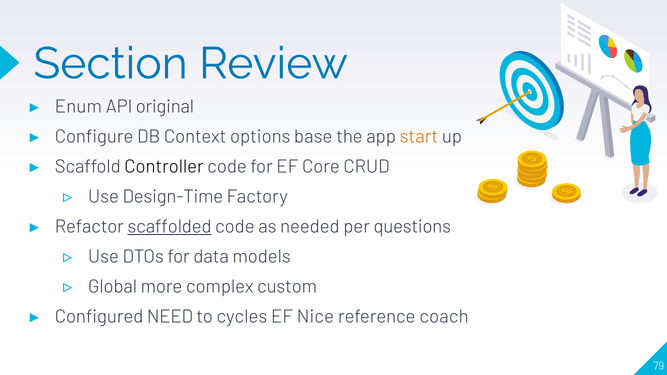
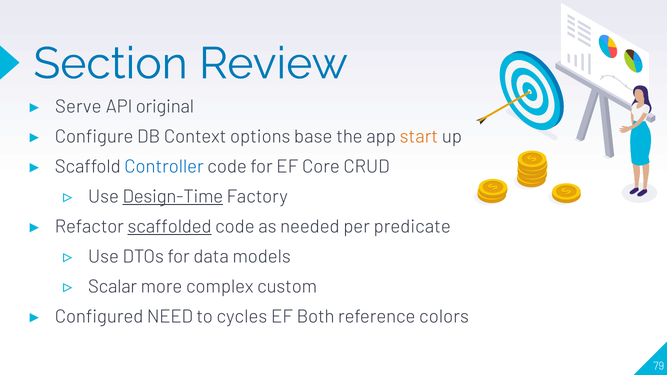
Enum: Enum -> Serve (78, 107)
Controller colour: black -> blue (164, 167)
Design-Time underline: none -> present (173, 197)
questions: questions -> predicate (412, 227)
Global: Global -> Scalar (113, 287)
Nice: Nice -> Both (316, 317)
coach: coach -> colors (444, 317)
